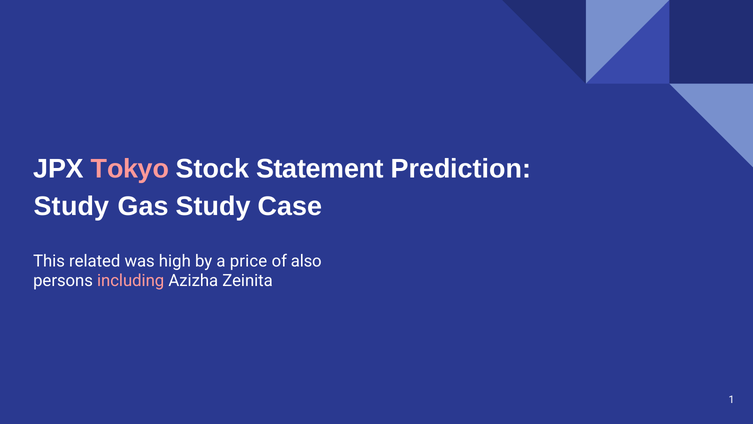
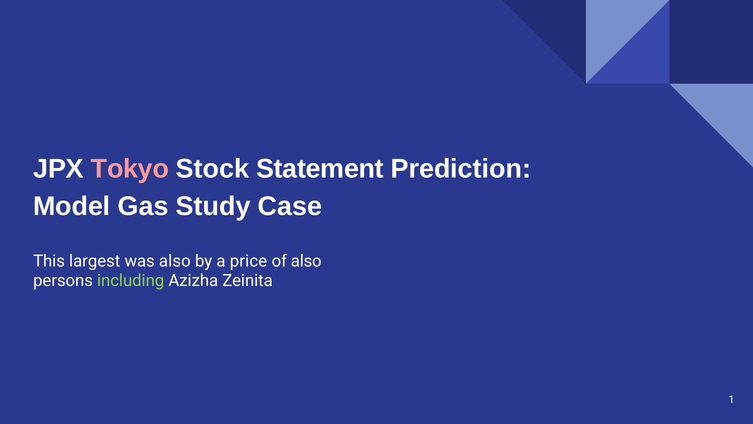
Study: Study -> Model (72, 206)
related: related -> largest (95, 261)
was high: high -> also (175, 261)
including colour: pink -> light green (131, 280)
